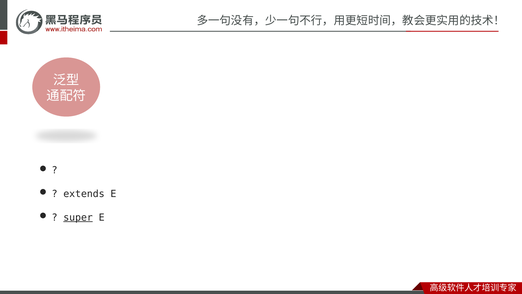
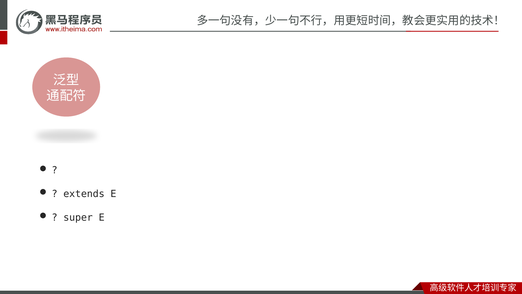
super underline: present -> none (78, 217)
